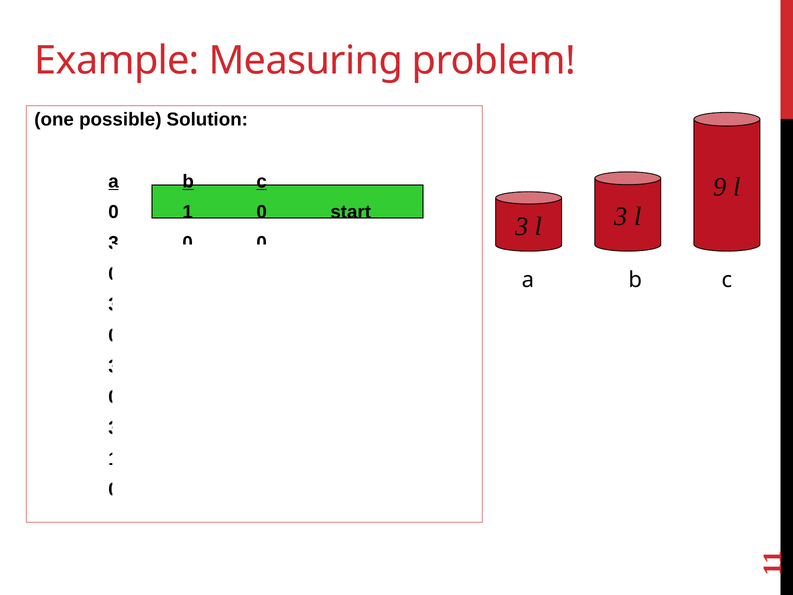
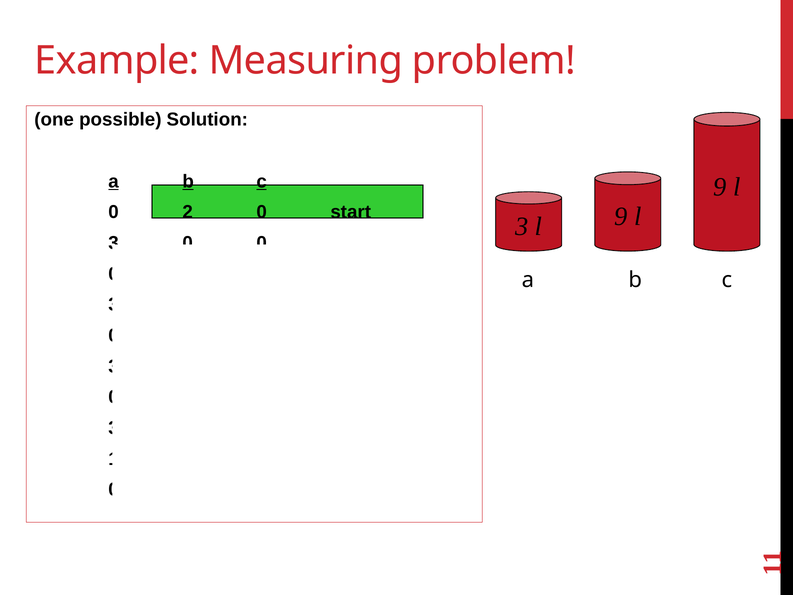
0 1: 1 -> 2 (188, 212)
3 l 3: 3 -> 9 (621, 216)
